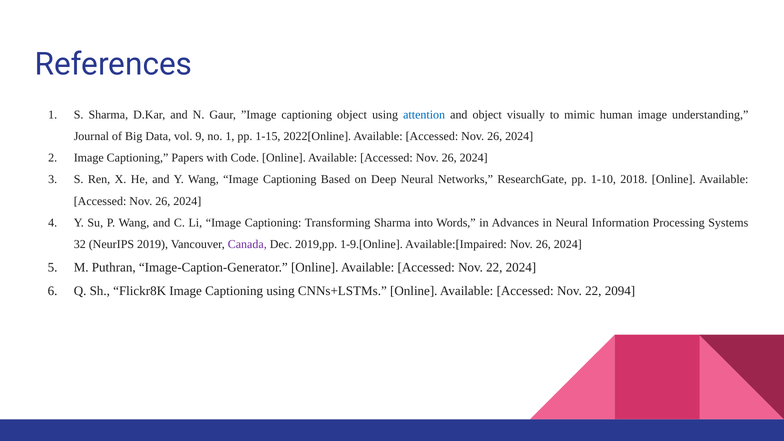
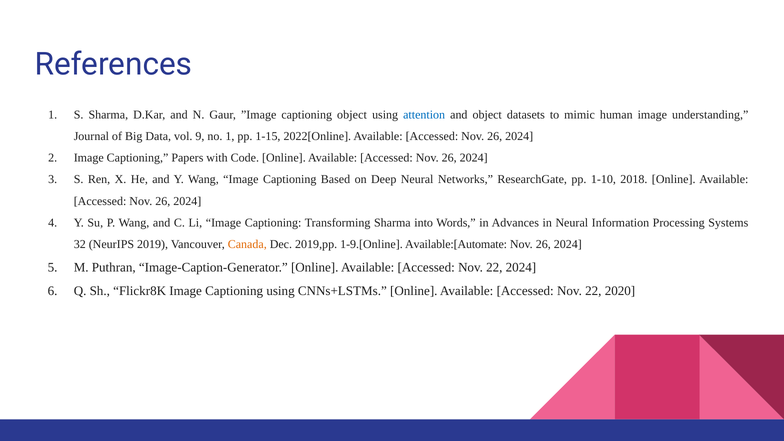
visually: visually -> datasets (526, 115)
Canada colour: purple -> orange (247, 244)
Available:[Impaired: Available:[Impaired -> Available:[Automate (456, 244)
2094: 2094 -> 2020 (620, 291)
